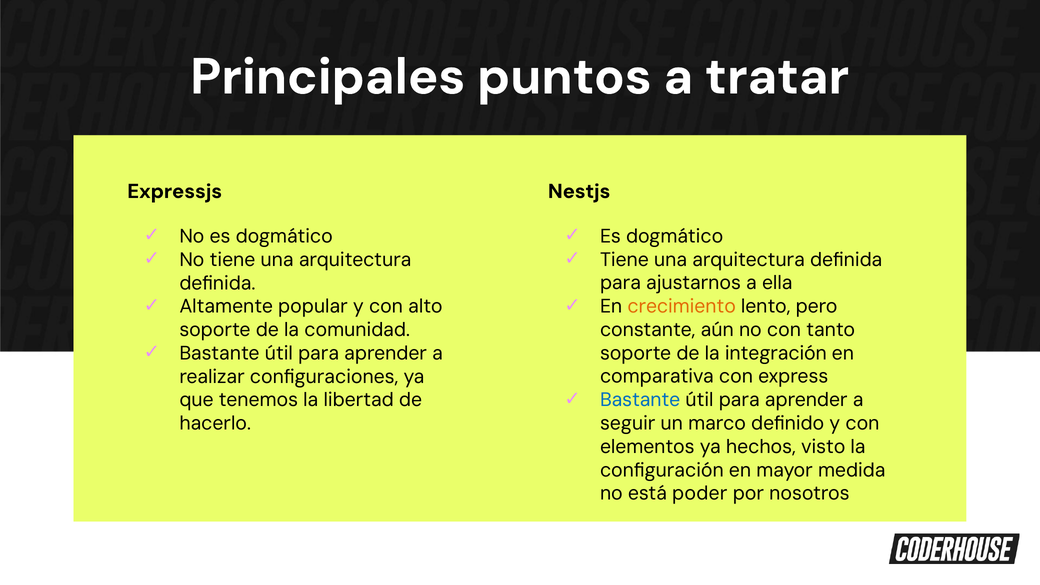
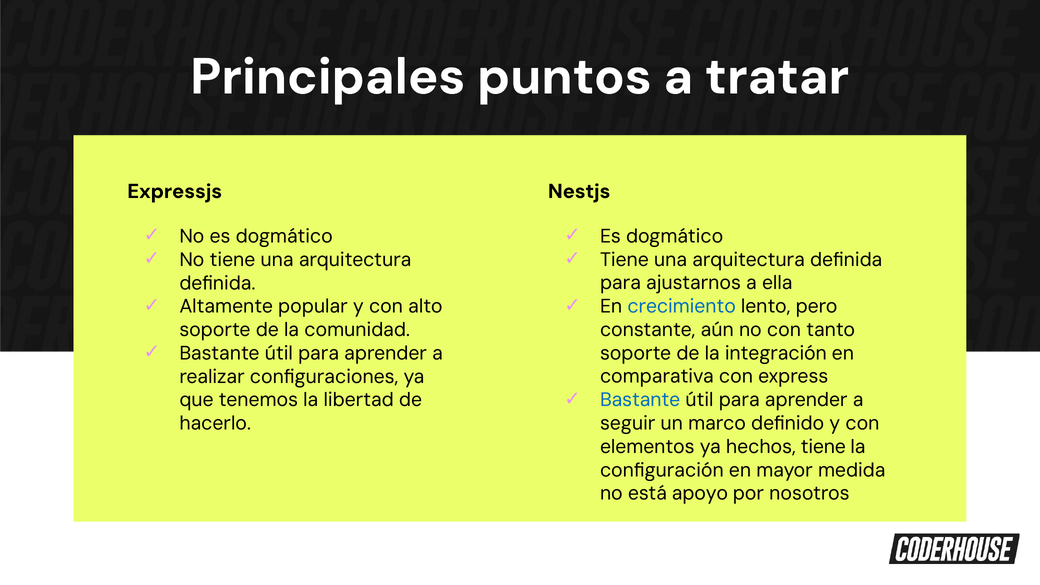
crecimiento colour: orange -> blue (682, 306)
hechos visto: visto -> tiene (823, 447)
poder: poder -> apoyo (700, 493)
